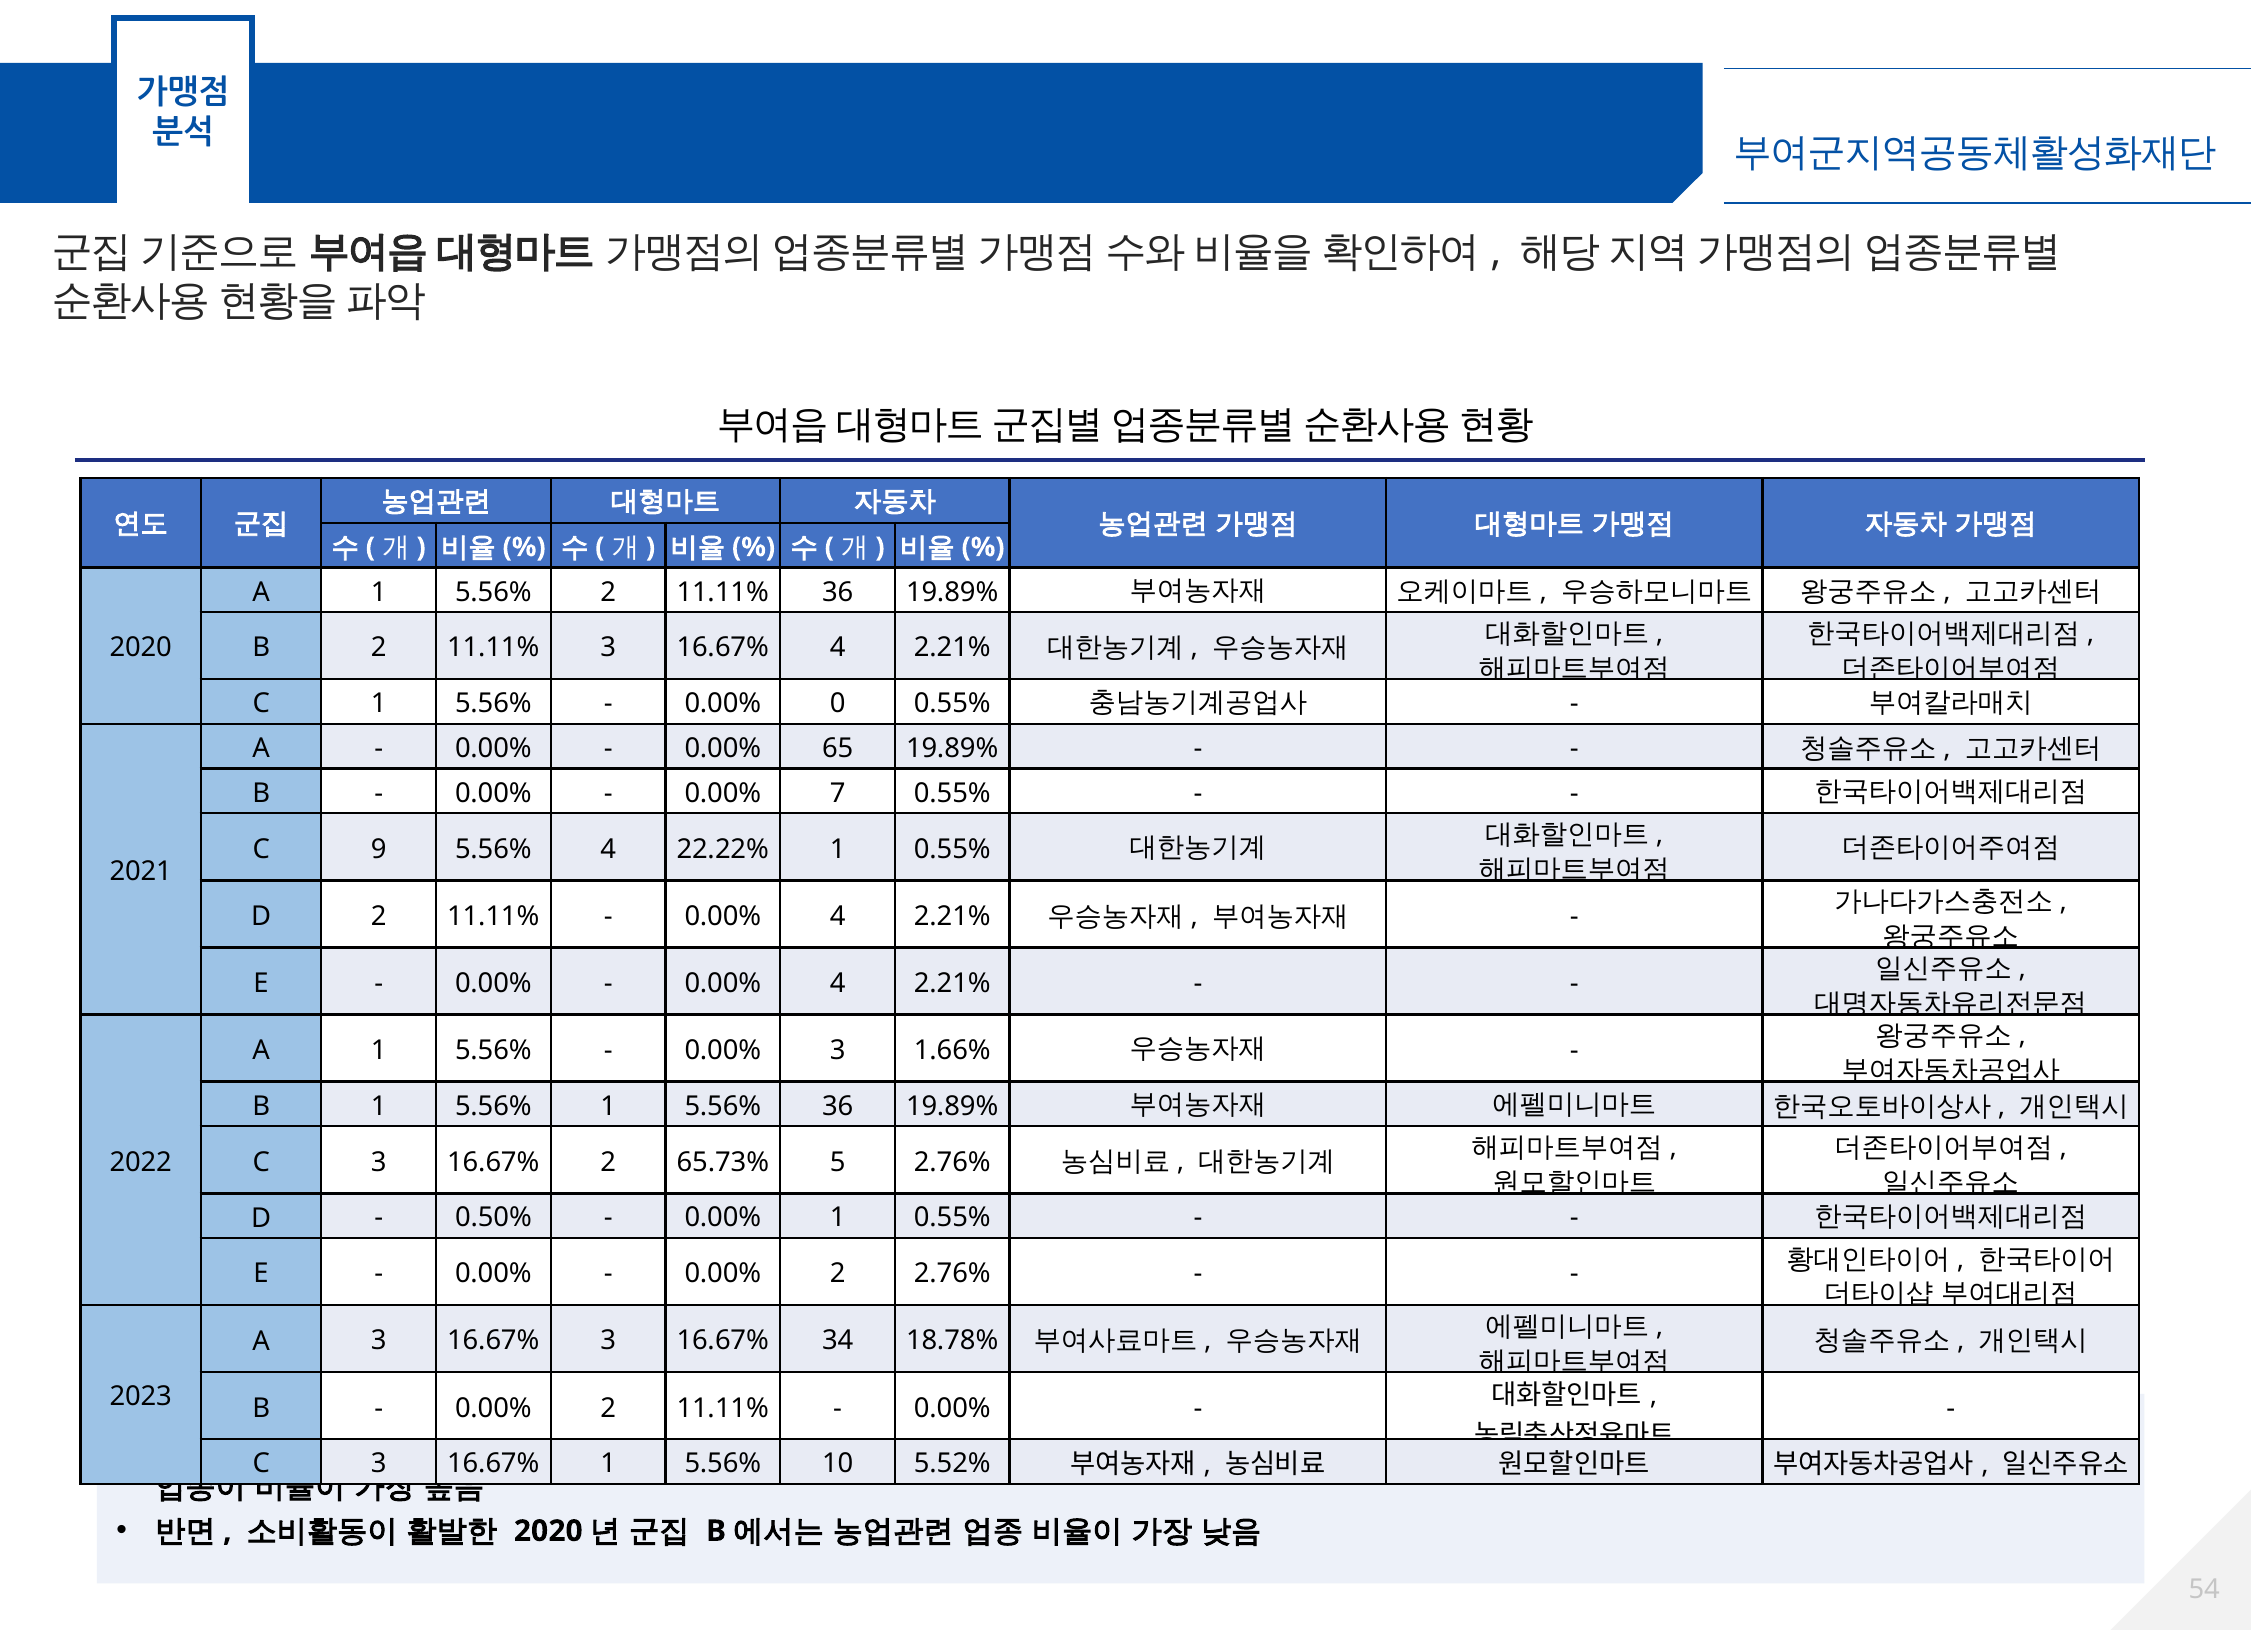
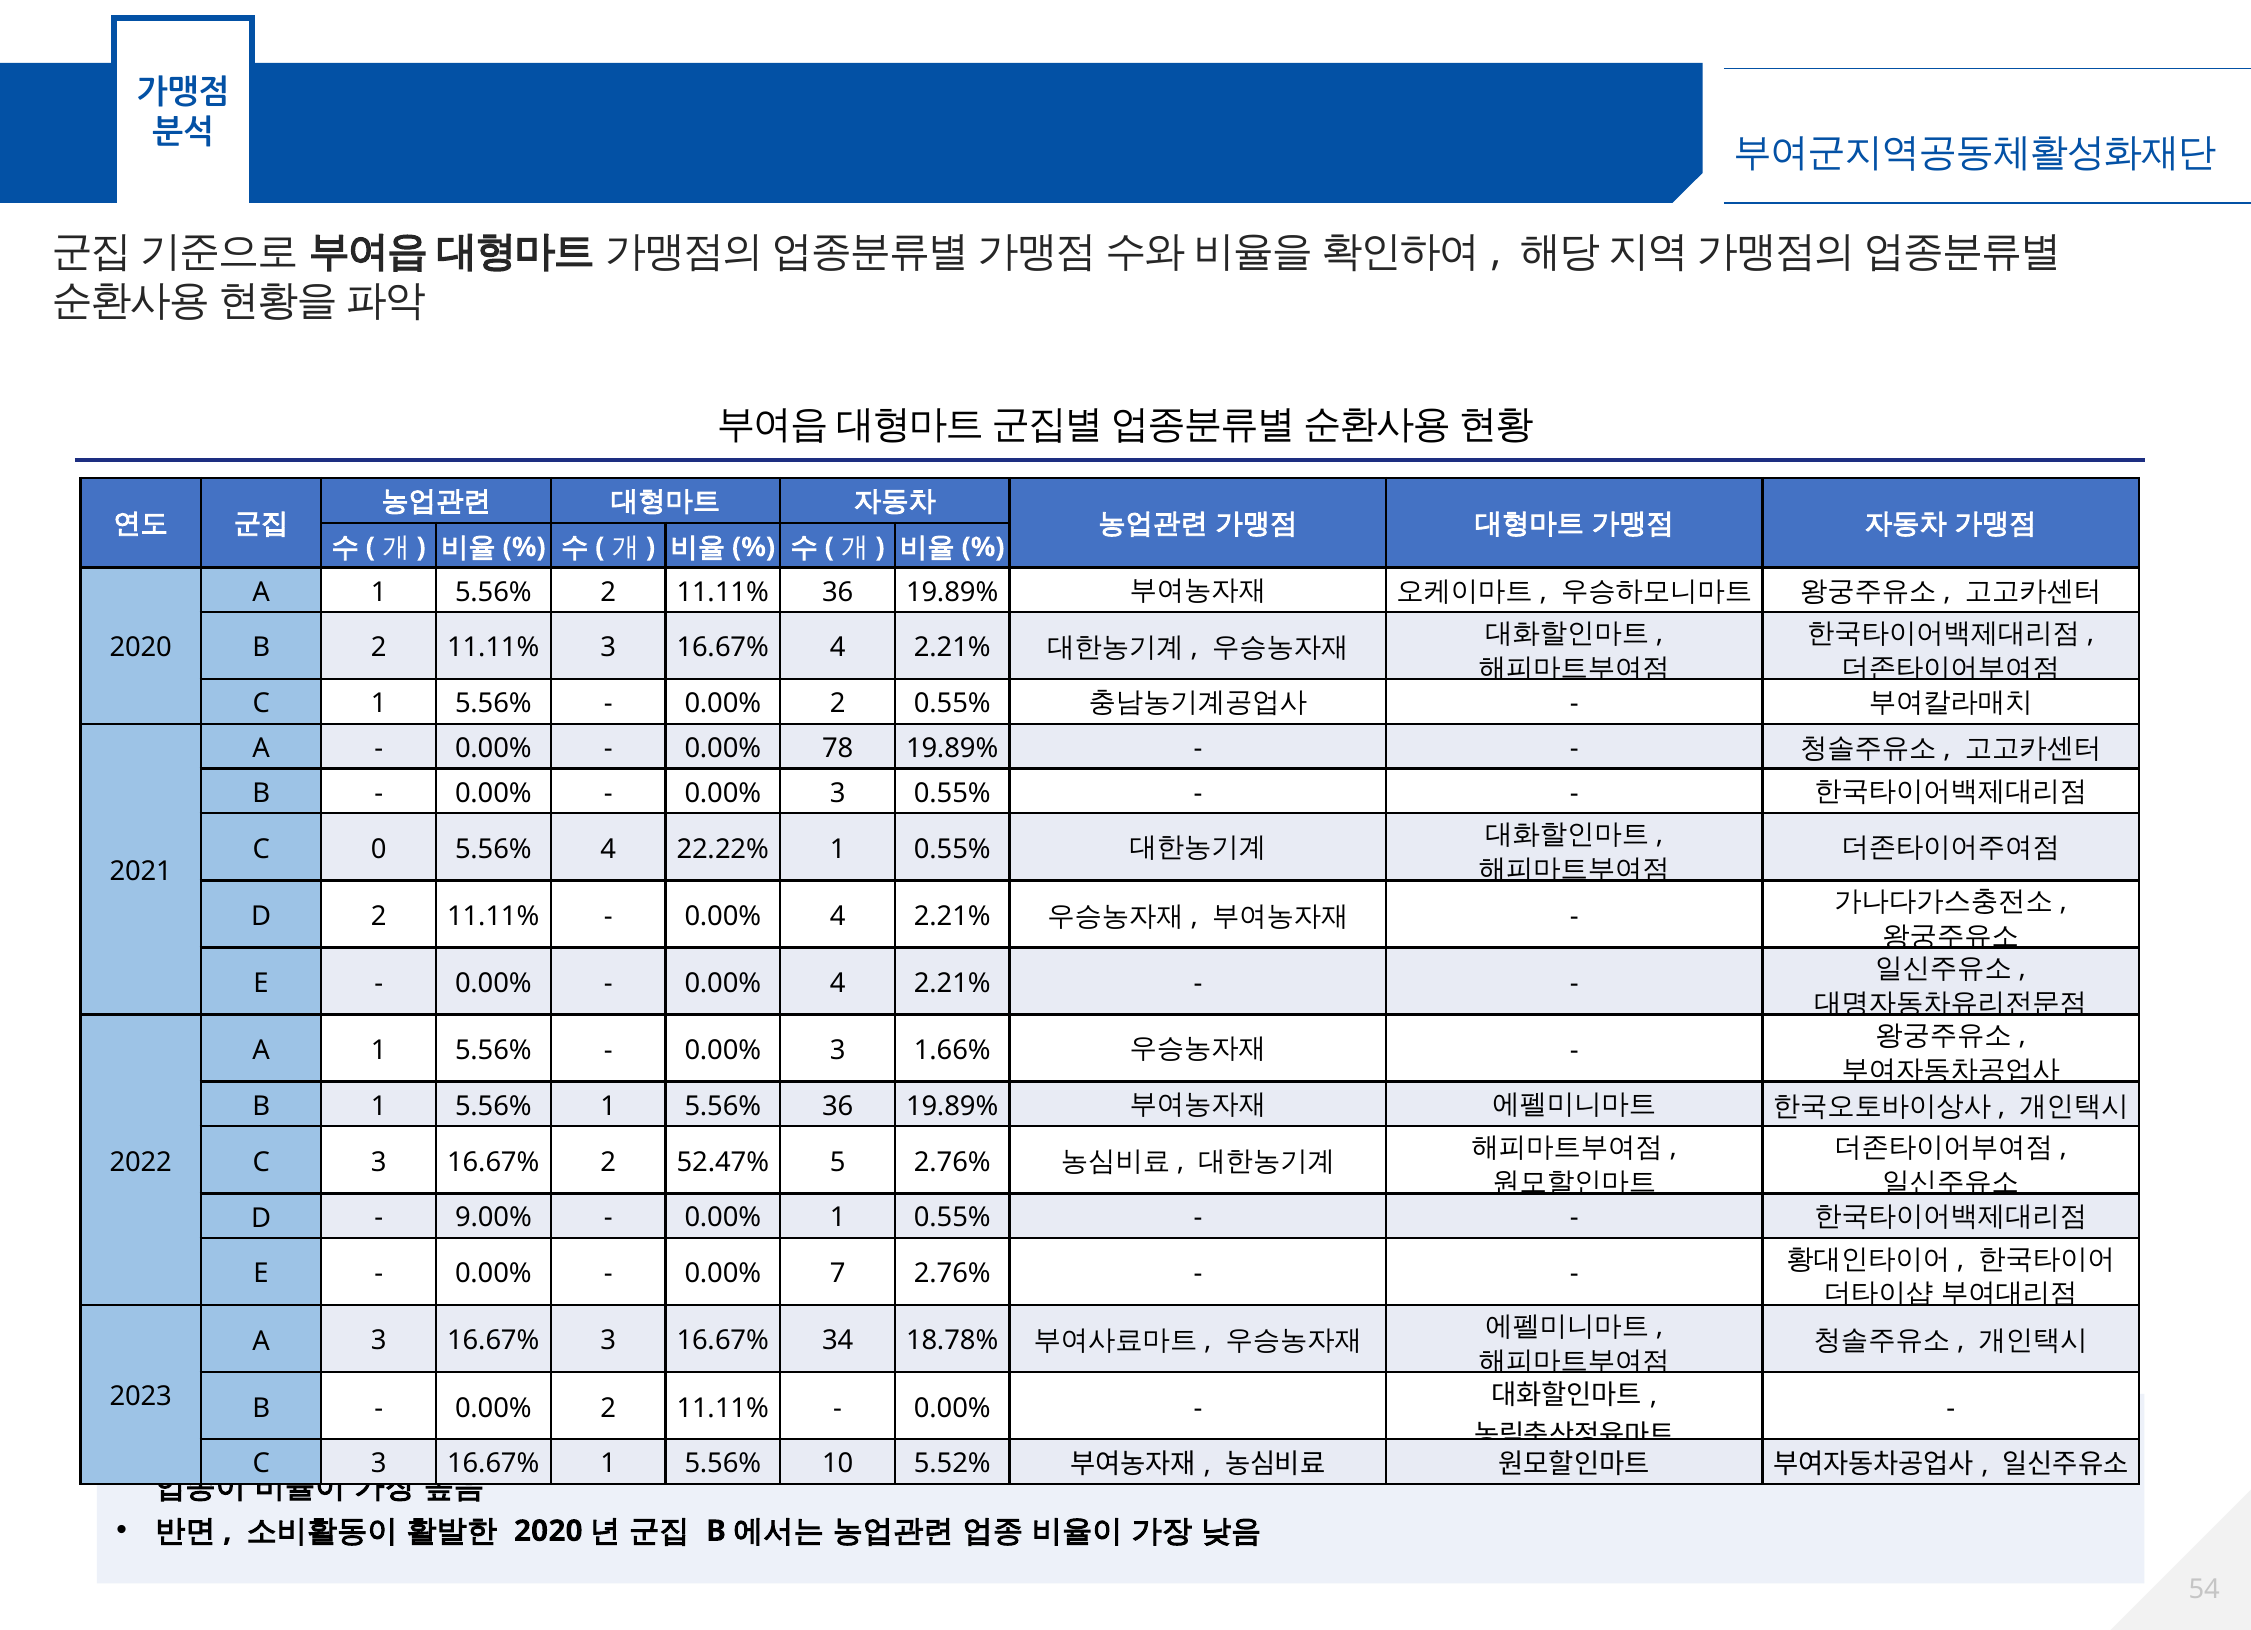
0: 0 -> 2 (838, 704)
65: 65 -> 78 (838, 749)
7: 7 -> 3 (838, 793)
9: 9 -> 0 (379, 849)
65.73%: 65.73% -> 52.47% (723, 1162)
0.50%: 0.50% -> 9.00% (493, 1218)
2: 2 -> 7 (838, 1274)
